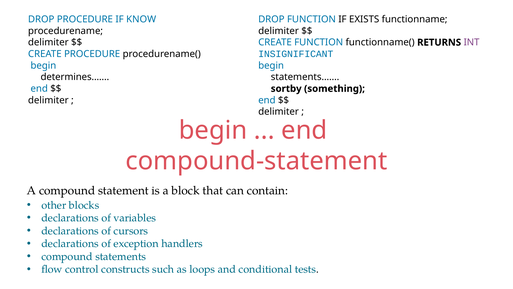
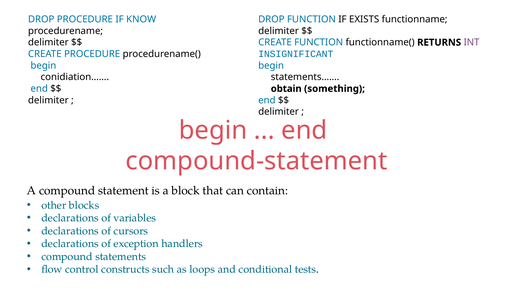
determines……: determines…… -> conidiation…… (75, 77)
sortby: sortby -> obtain (286, 89)
